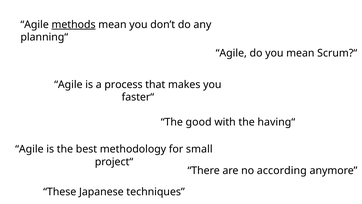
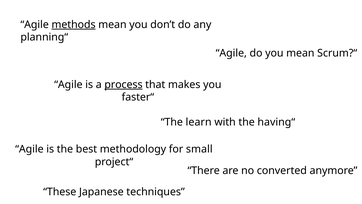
process underline: none -> present (123, 84)
good: good -> learn (199, 122)
according: according -> converted (282, 170)
